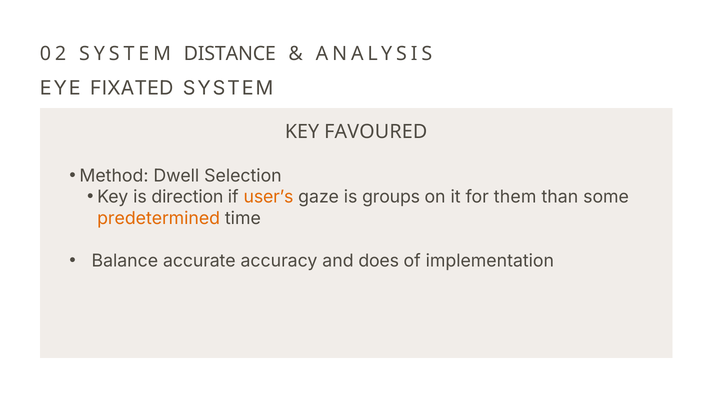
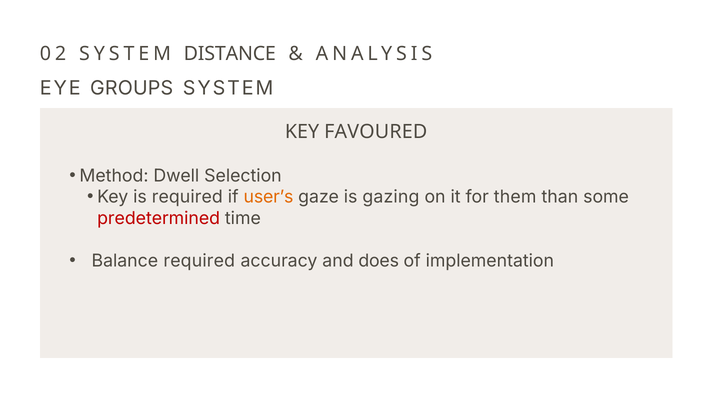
FIXATED: FIXATED -> GROUPS (132, 88)
is direction: direction -> required (187, 197)
groups: groups -> gazing (391, 197)
predetermined colour: orange -> red (159, 218)
Balance accurate: accurate -> required (199, 261)
